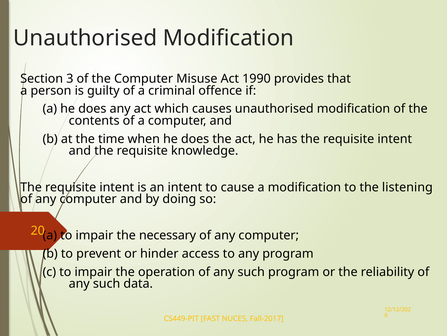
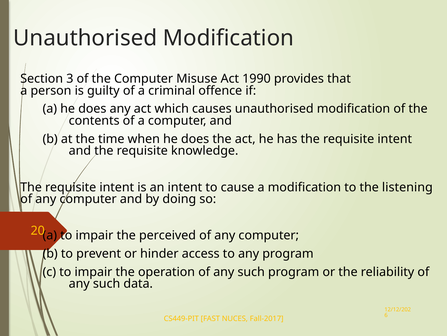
necessary: necessary -> perceived (167, 235)
